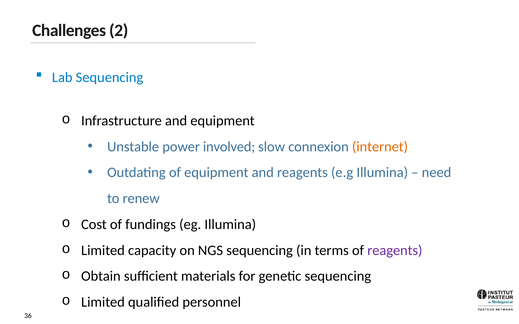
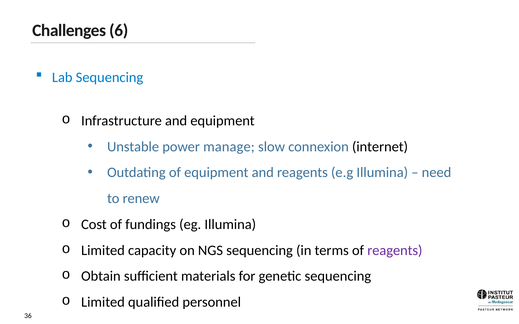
2: 2 -> 6 (119, 31)
involved: involved -> manage (229, 147)
internet colour: orange -> black (380, 147)
